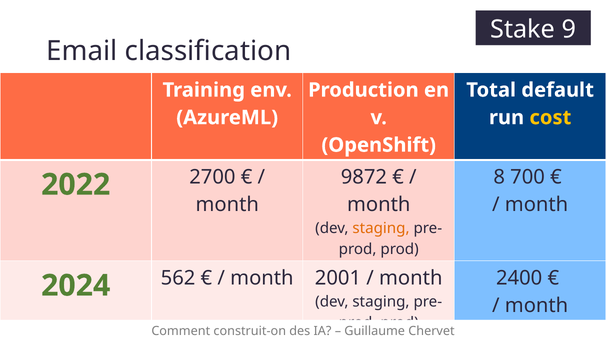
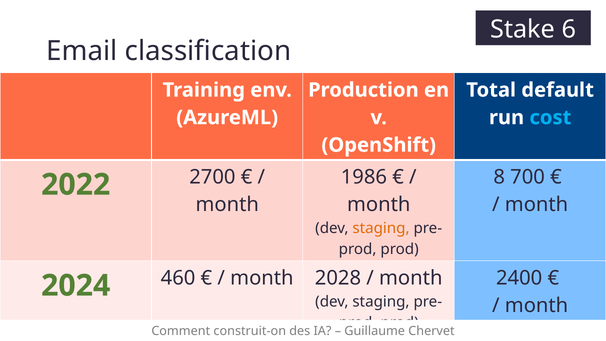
9: 9 -> 6 (569, 30)
cost colour: yellow -> light blue (550, 118)
9872: 9872 -> 1986 (364, 177)
562: 562 -> 460 (178, 278)
2001: 2001 -> 2028 (338, 278)
